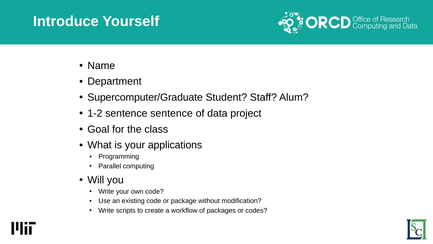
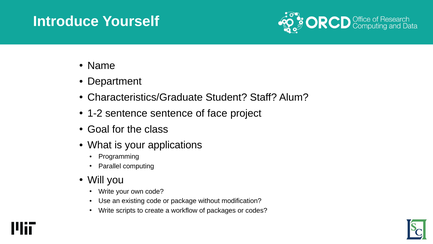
Supercomputer/Graduate: Supercomputer/Graduate -> Characteristics/Graduate (145, 97)
data: data -> face (217, 113)
